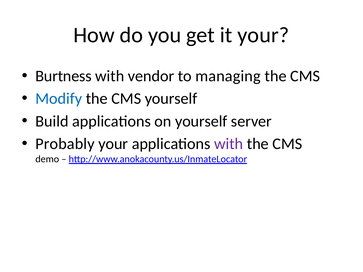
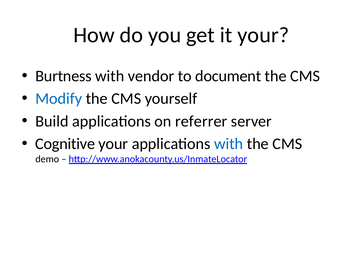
managing: managing -> document (228, 76)
on yourself: yourself -> referrer (201, 121)
Probably: Probably -> Cognitive (65, 144)
with colour: purple -> blue (229, 144)
